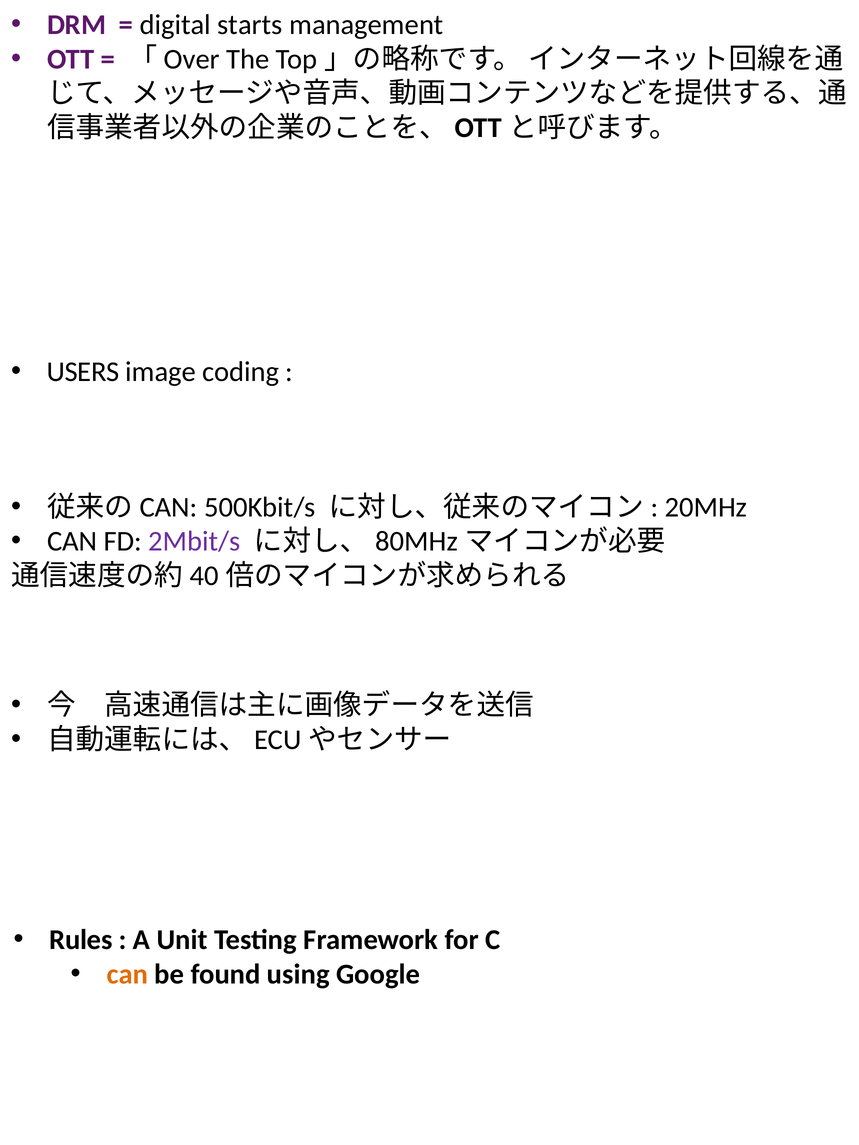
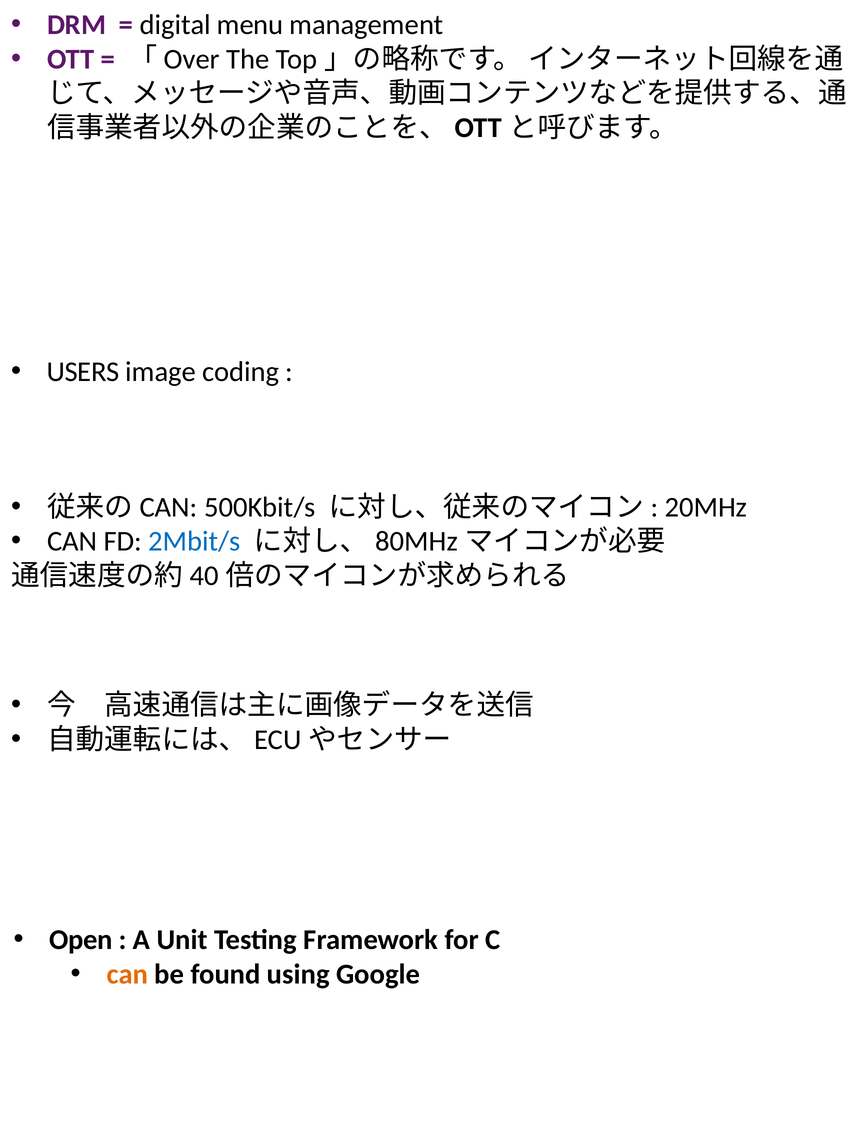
starts: starts -> menu (250, 25)
2Mbit/s colour: purple -> blue (194, 542)
Rules: Rules -> Open (81, 940)
